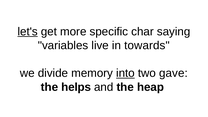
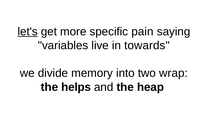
char: char -> pain (142, 32)
into underline: present -> none (125, 73)
gave: gave -> wrap (173, 73)
